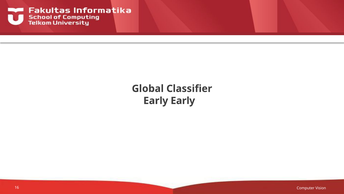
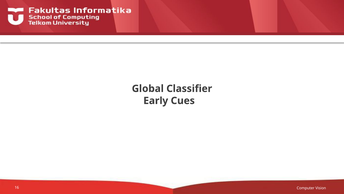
Early Early: Early -> Cues (183, 100)
